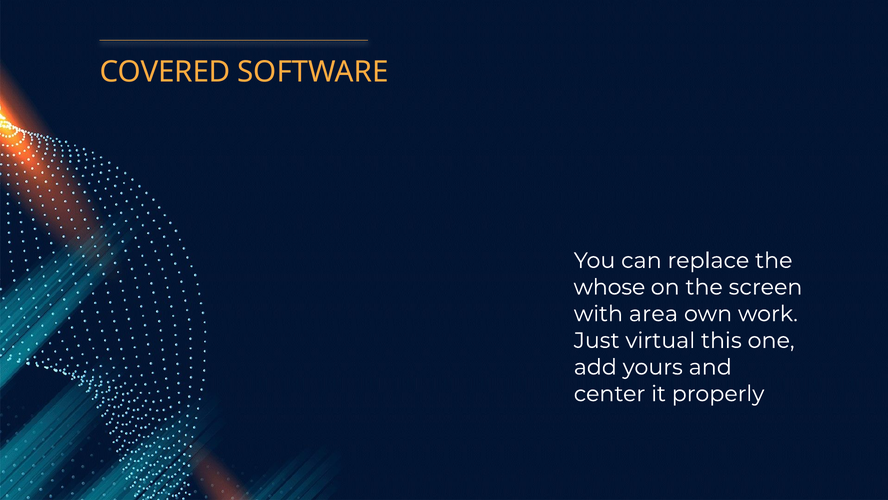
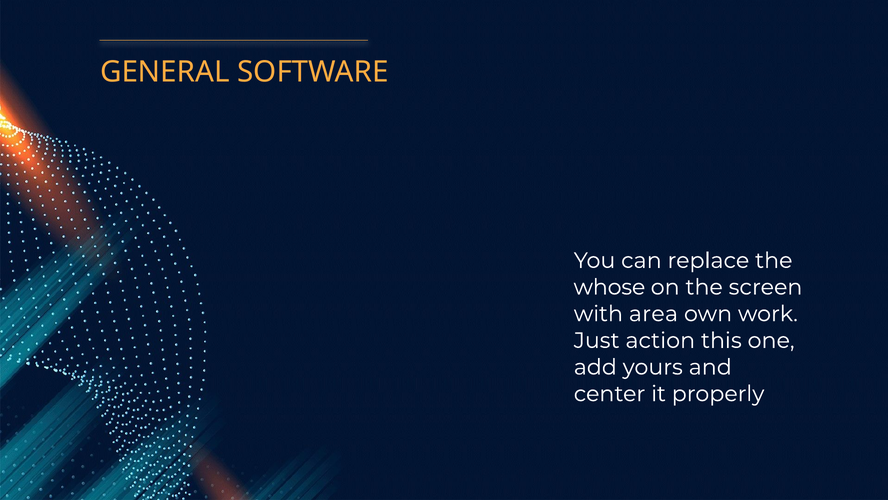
COVERED: COVERED -> GENERAL (165, 72)
virtual: virtual -> action (660, 340)
